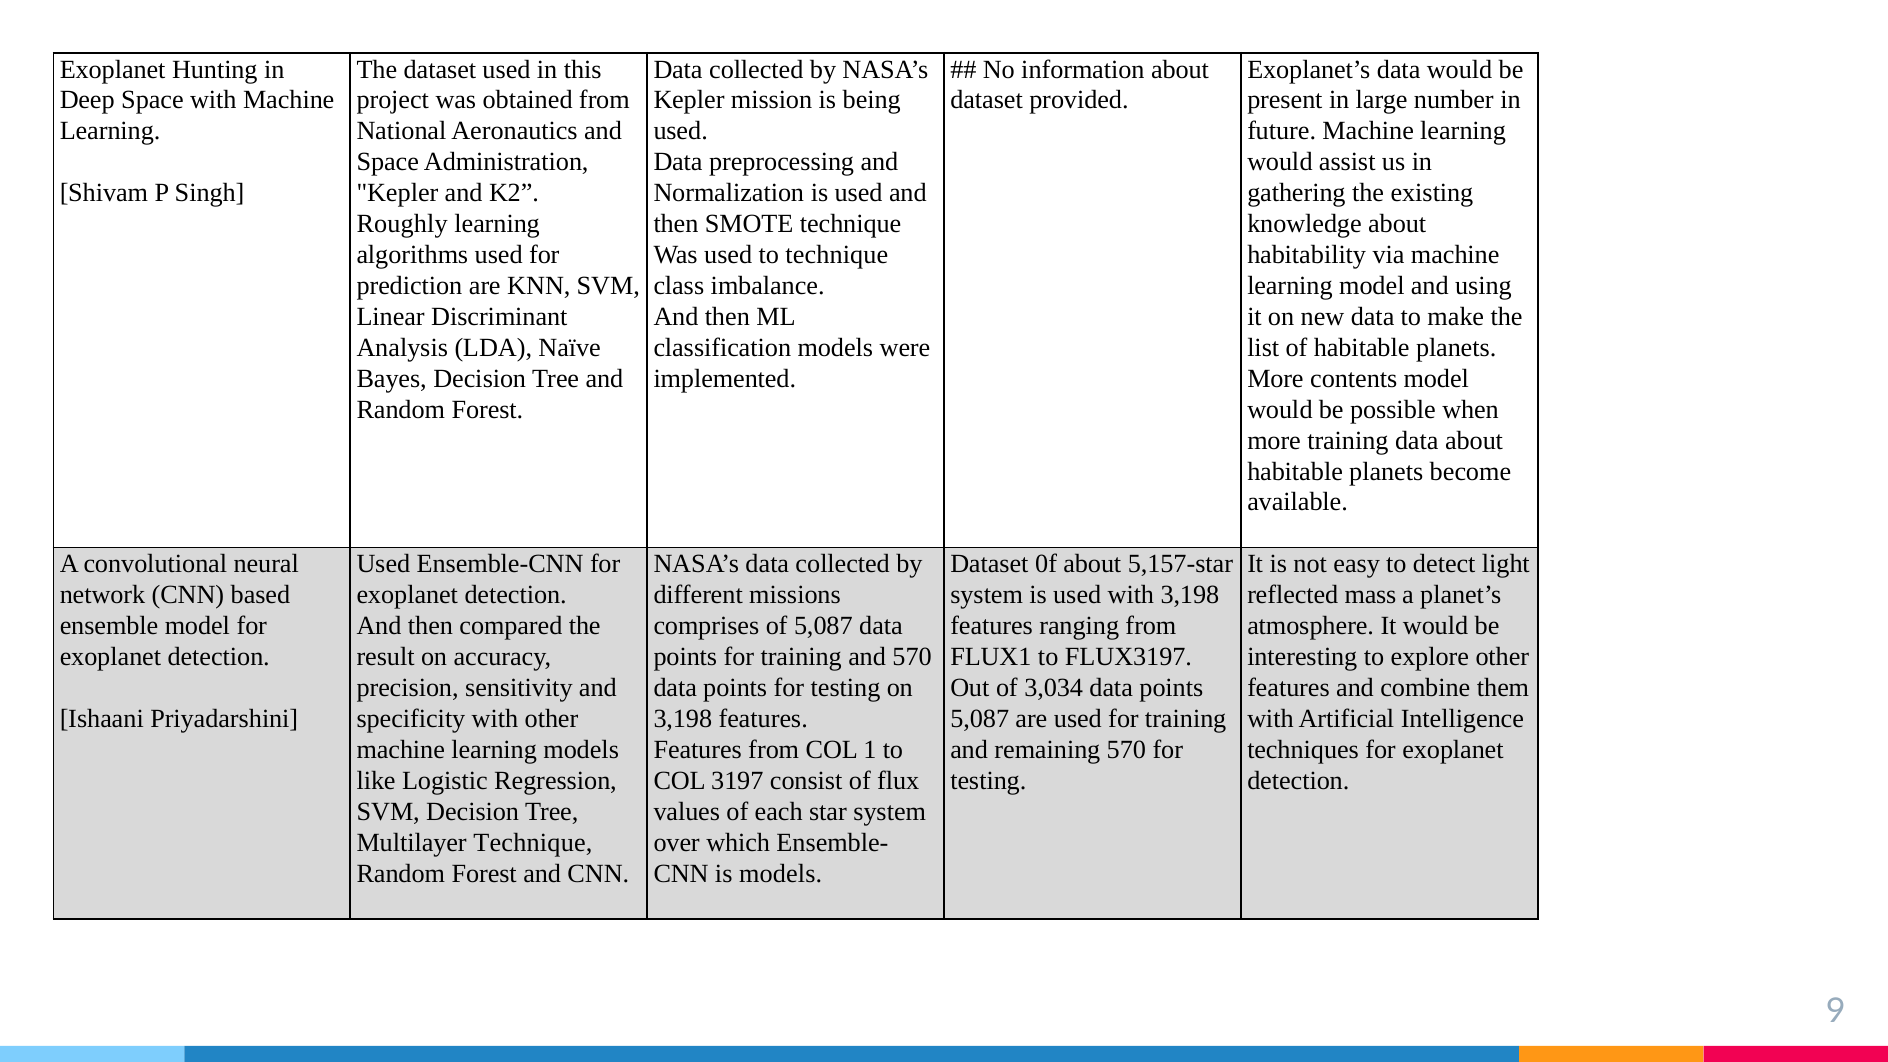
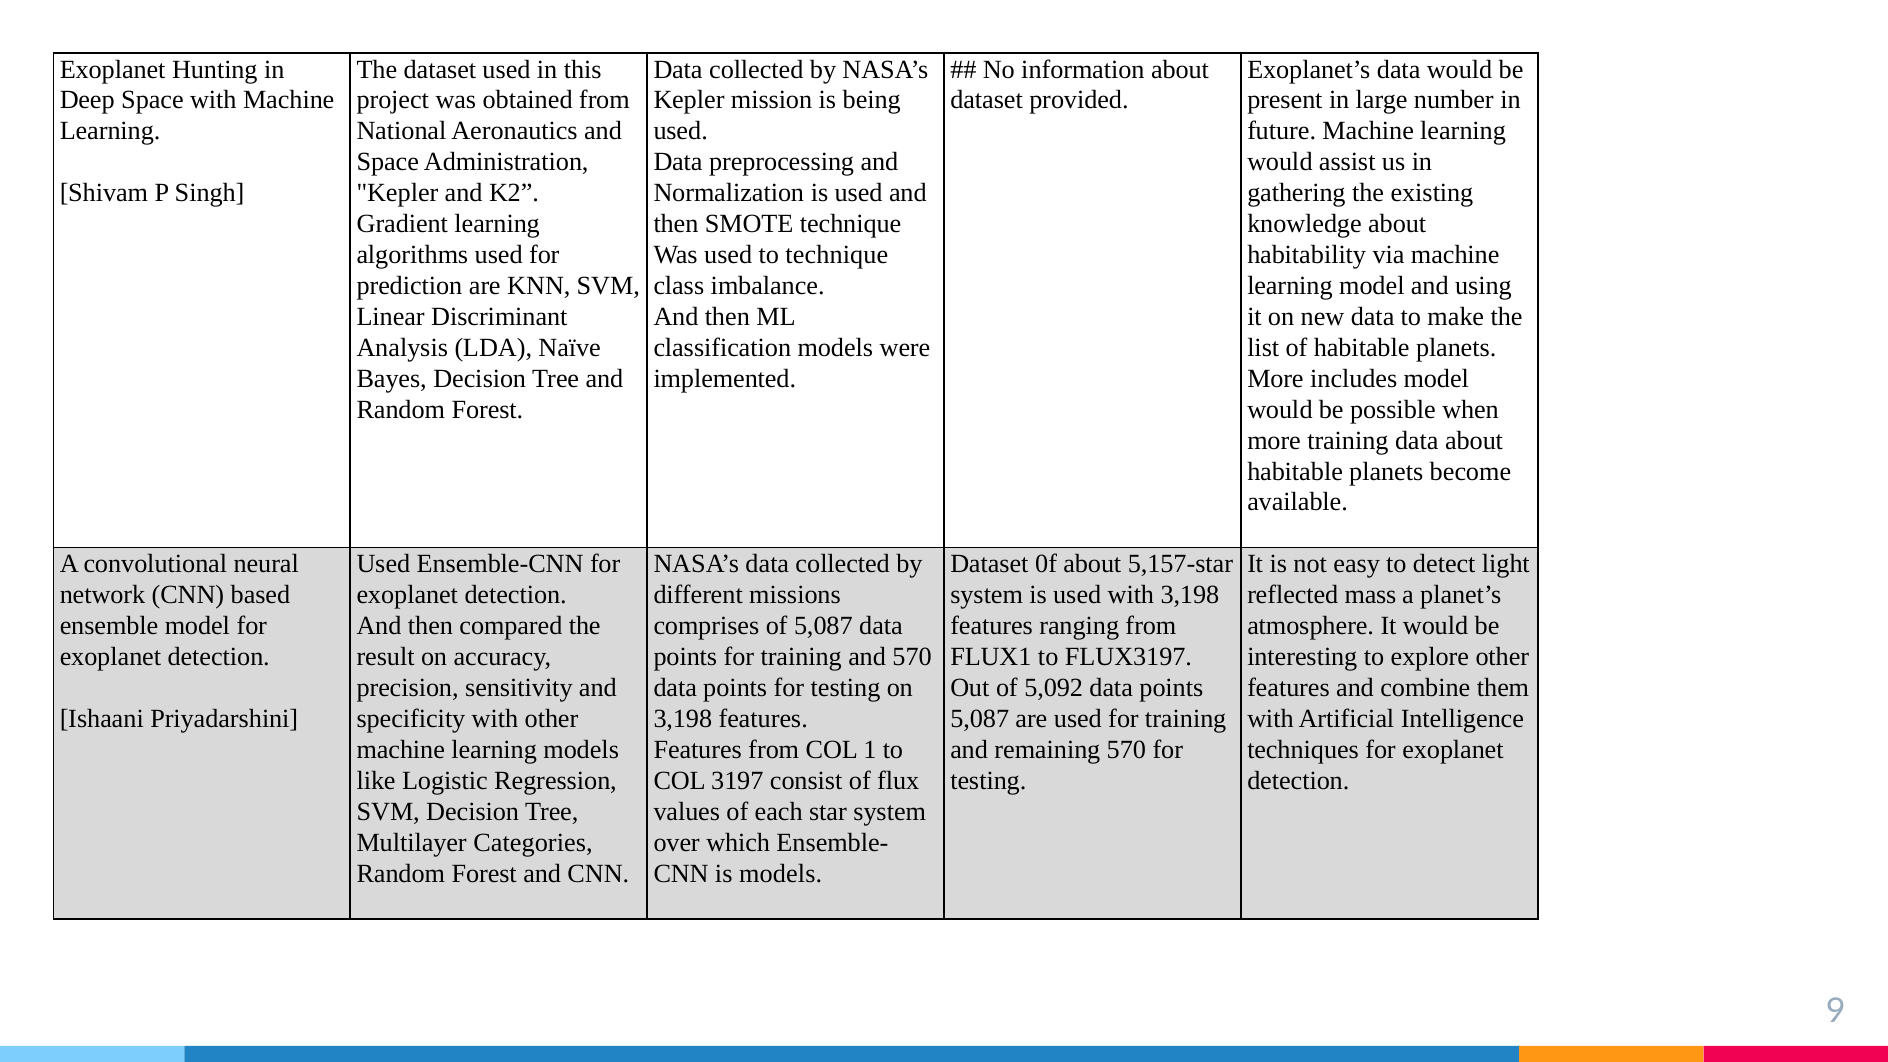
Roughly: Roughly -> Gradient (402, 224)
contents: contents -> includes (1354, 379)
3,034: 3,034 -> 5,092 (1054, 688)
Multilayer Technique: Technique -> Categories (533, 843)
